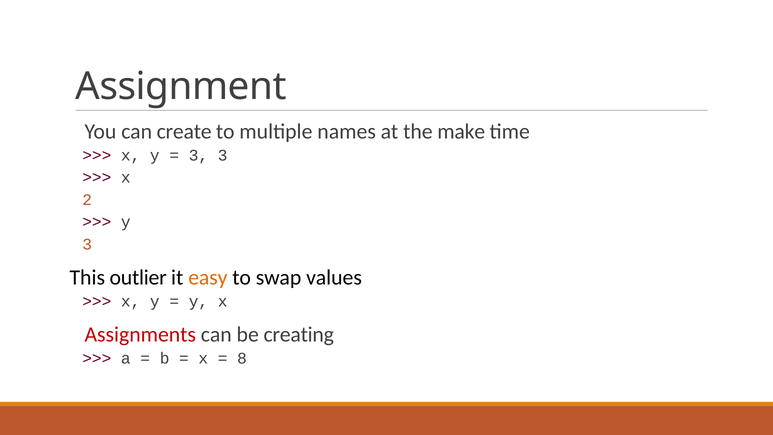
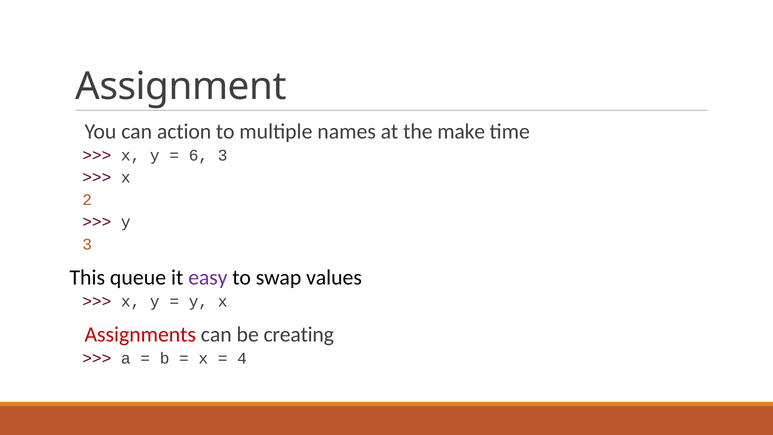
create: create -> action (184, 132)
3: 3 -> 6 (198, 155)
outlier: outlier -> queue (138, 277)
easy colour: orange -> purple (208, 277)
8: 8 -> 4 (242, 358)
